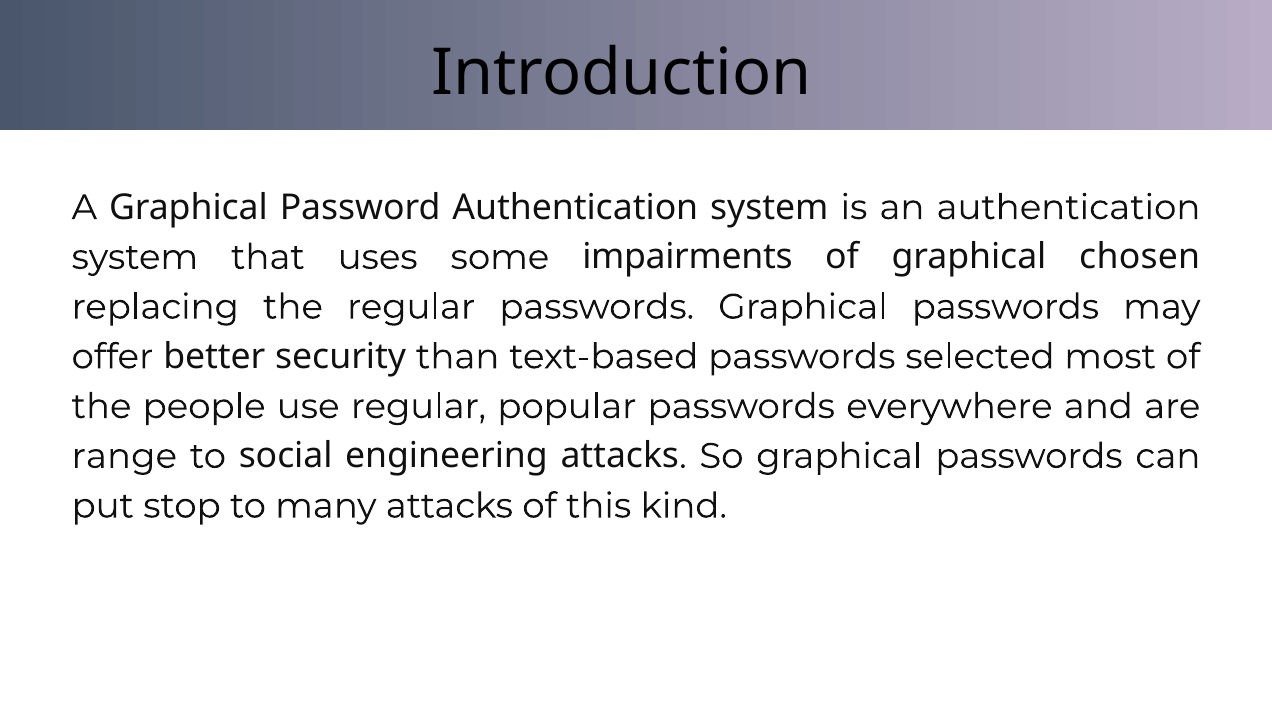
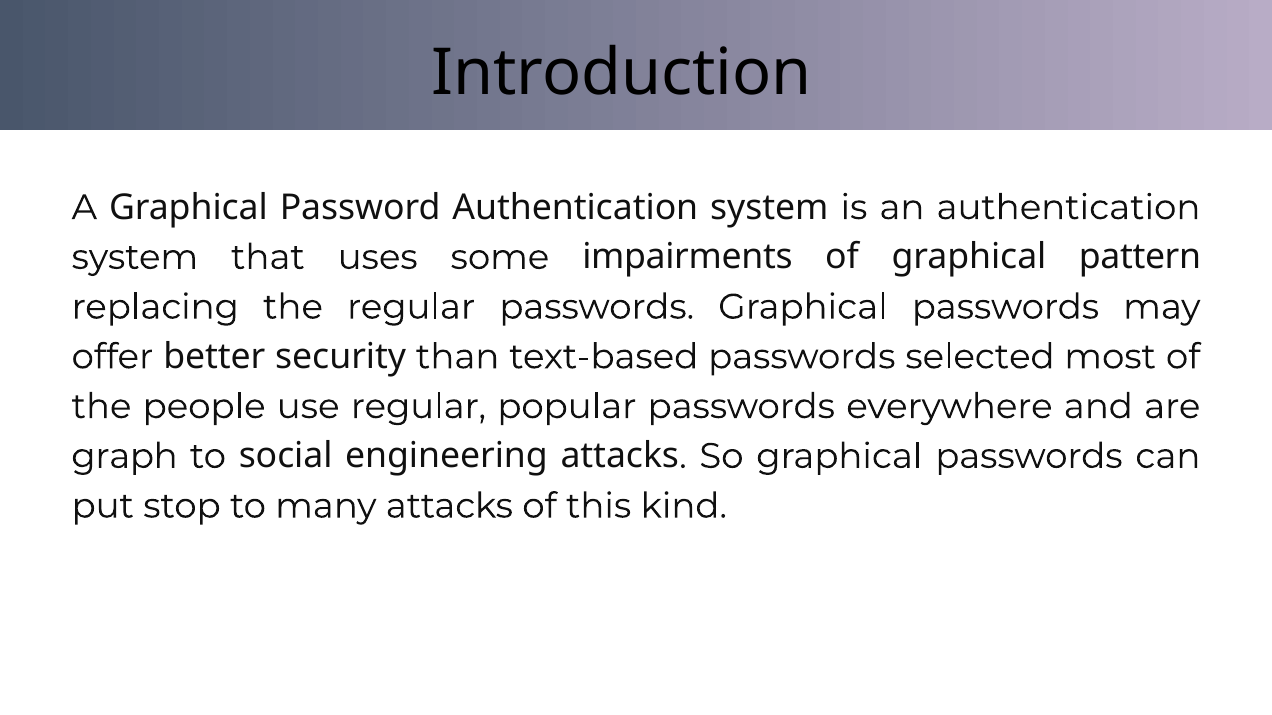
chosen: chosen -> pattern (1140, 257)
range: range -> graph (125, 456)
